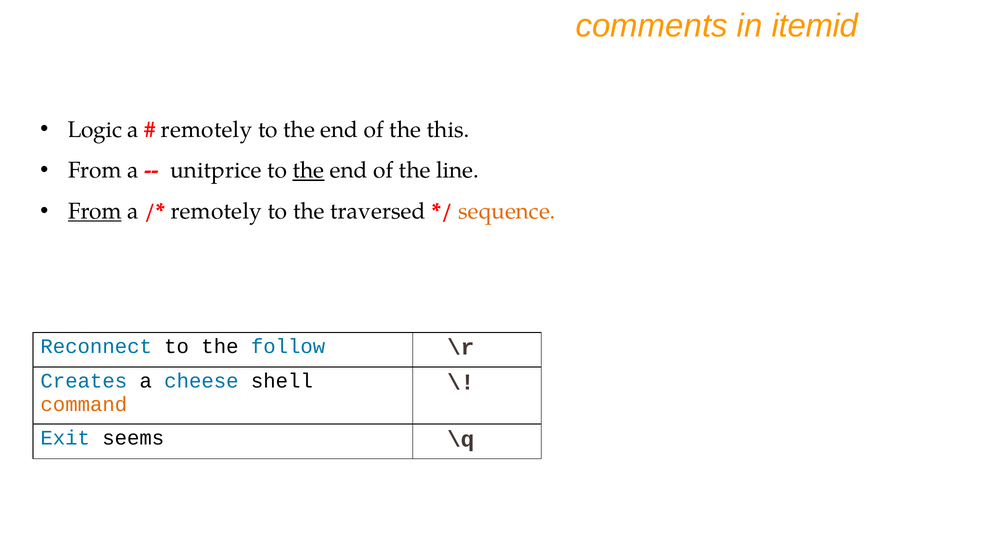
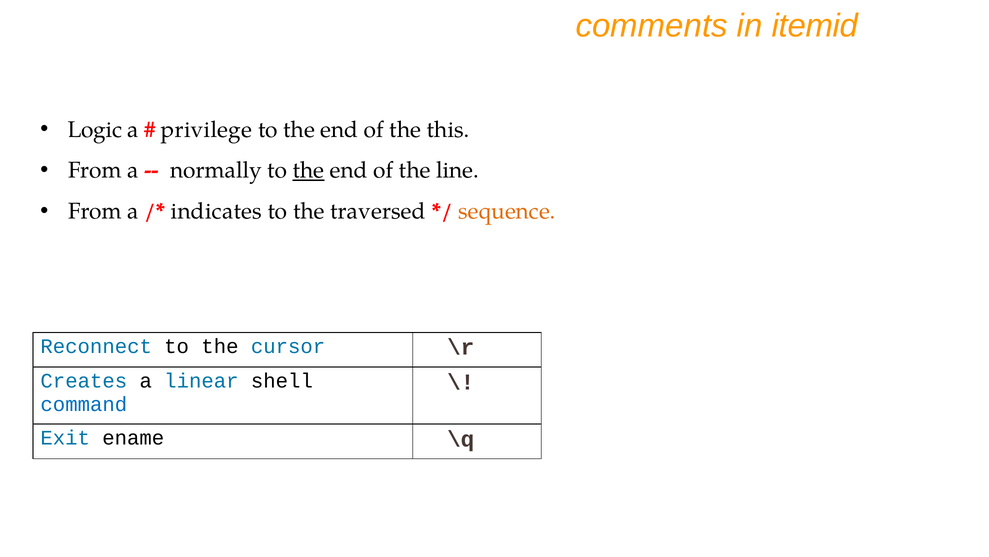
remotely: remotely -> privilege (207, 129)
unitprice: unitprice -> normally (216, 170)
From underline: present -> none (95, 211)
remotely: remotely -> indicates (216, 211)
follow: follow -> cursor (288, 346)
cheese: cheese -> linear (201, 381)
command colour: orange -> blue (84, 404)
seems: seems -> ename (133, 438)
